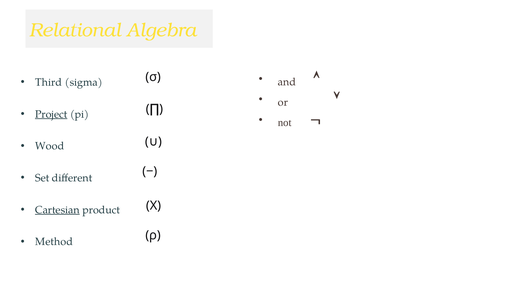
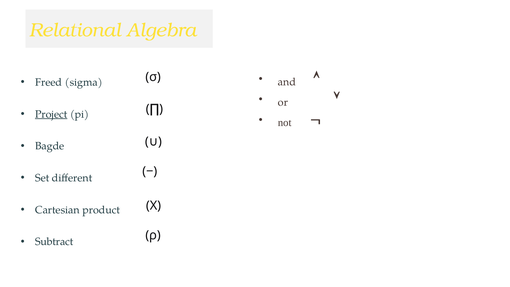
Third: Third -> Freed (49, 82)
Wood: Wood -> Bagde (50, 146)
Cartesian underline: present -> none (57, 210)
Method: Method -> Subtract (54, 242)
